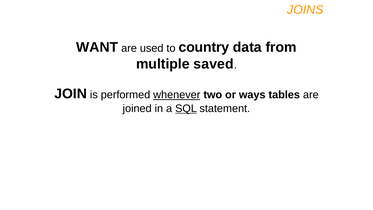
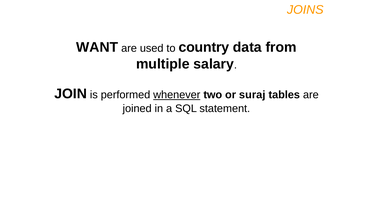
saved: saved -> salary (214, 64)
ways: ways -> suraj (252, 95)
SQL underline: present -> none (186, 108)
